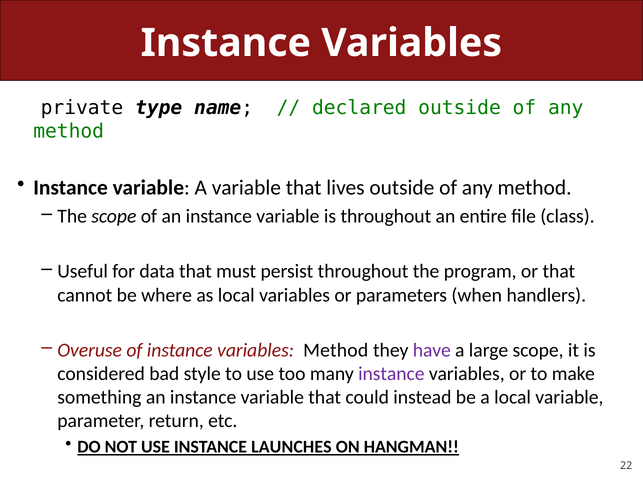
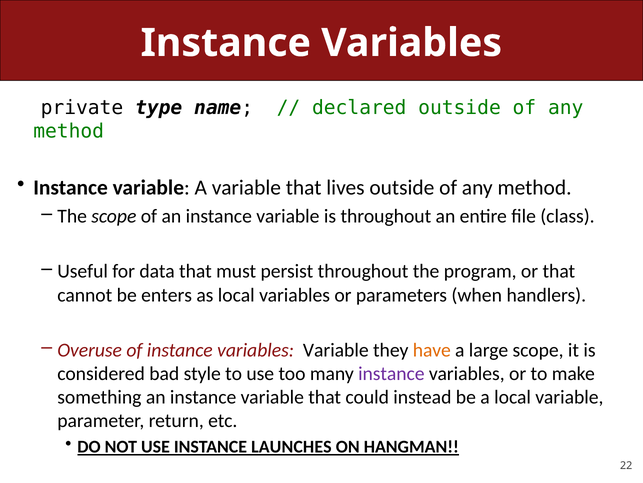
where: where -> enters (167, 295)
variables Method: Method -> Variable (336, 350)
have colour: purple -> orange (432, 350)
